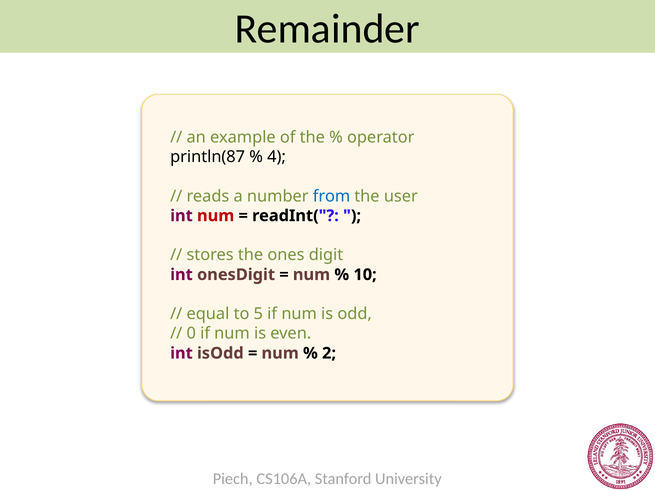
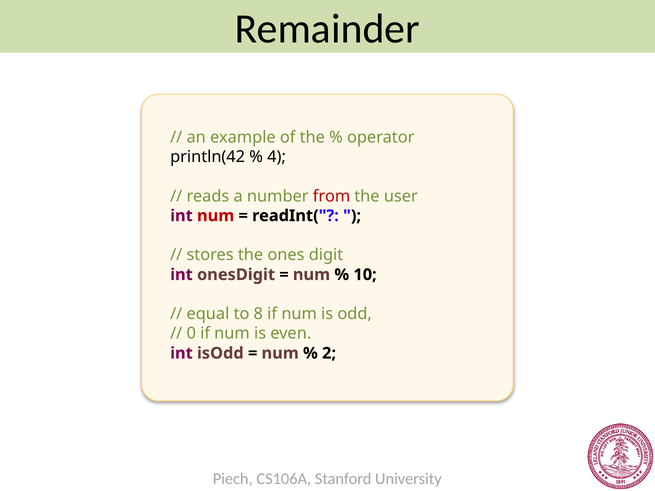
println(87: println(87 -> println(42 (208, 157)
from colour: blue -> red (332, 196)
5: 5 -> 8 (258, 314)
